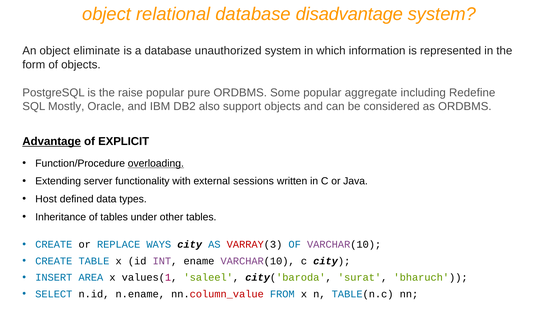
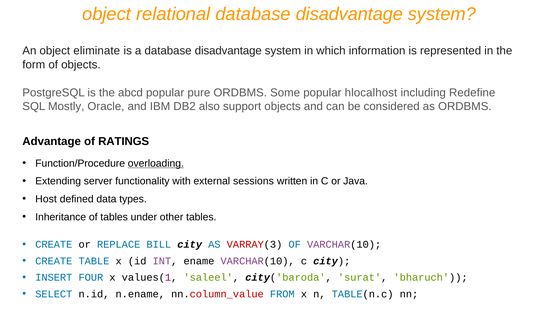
a database unauthorized: unauthorized -> disadvantage (228, 51)
raise: raise -> abcd (130, 93)
aggregate: aggregate -> hlocalhost (371, 93)
Advantage underline: present -> none (52, 141)
EXPLICIT: EXPLICIT -> RATINGS (124, 141)
WAYS: WAYS -> BILL (159, 244)
AREA: AREA -> FOUR (91, 277)
